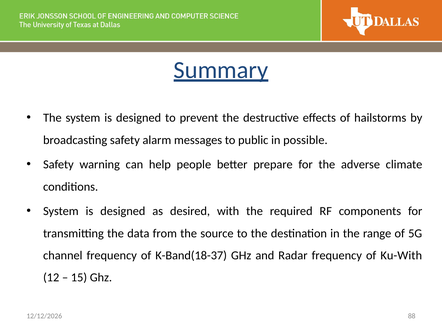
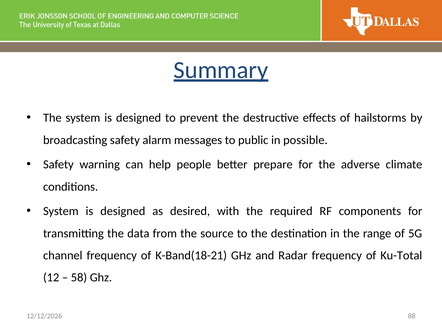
K-Band(18-37: K-Band(18-37 -> K-Band(18-21 (191, 256)
Ku-With: Ku-With -> Ku-Total (401, 256)
15: 15 -> 58 (79, 278)
